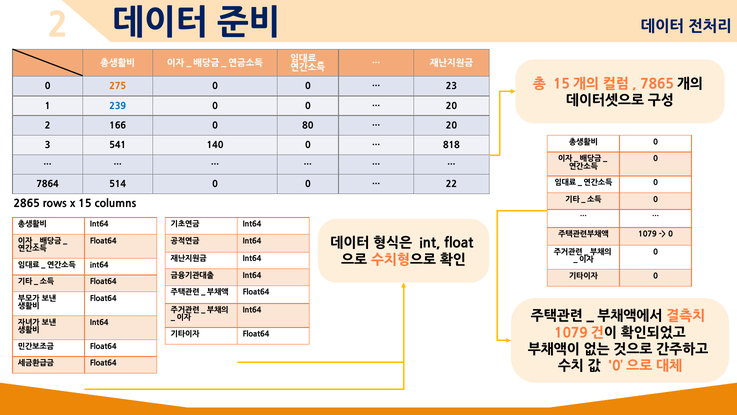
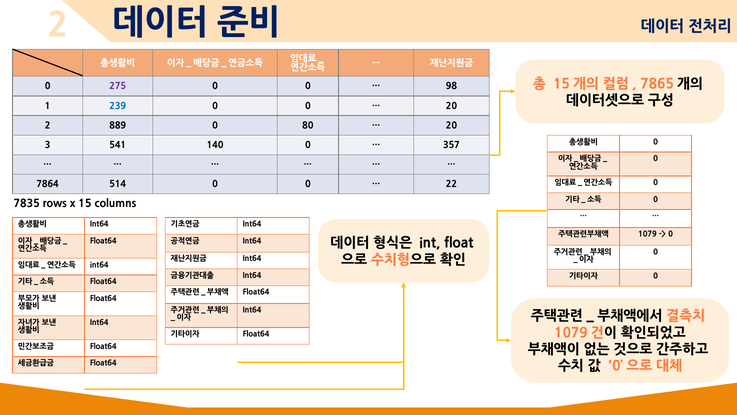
275 colour: orange -> purple (118, 86)
23: 23 -> 98 (451, 86)
166: 166 -> 889 (118, 125)
818: 818 -> 357 (451, 145)
2865: 2865 -> 7835 (27, 204)
